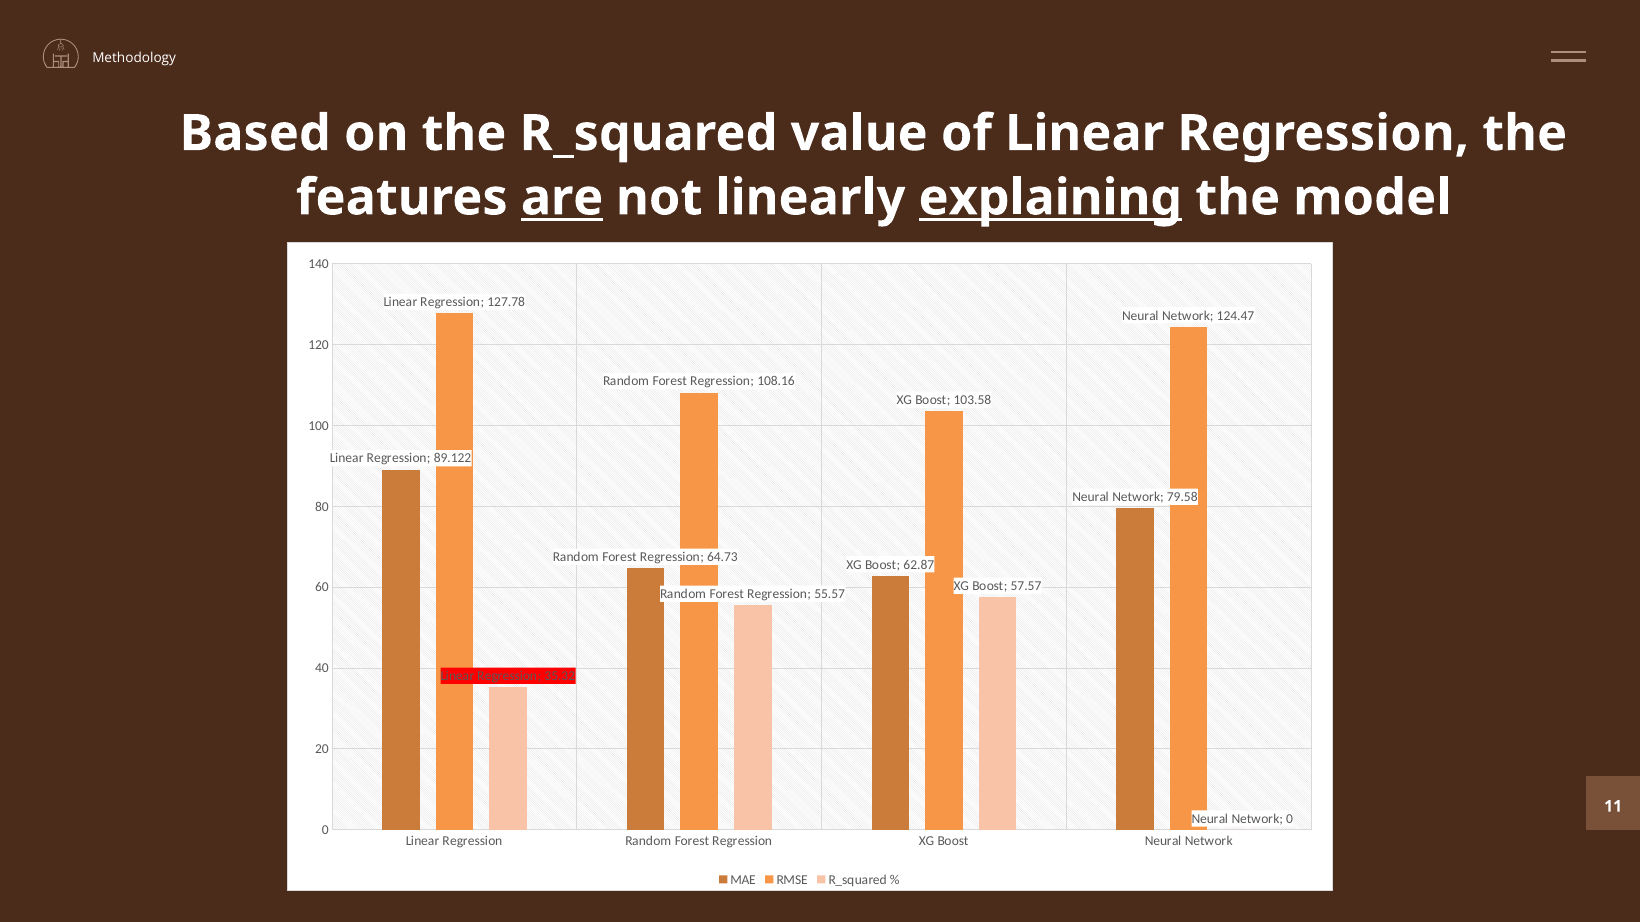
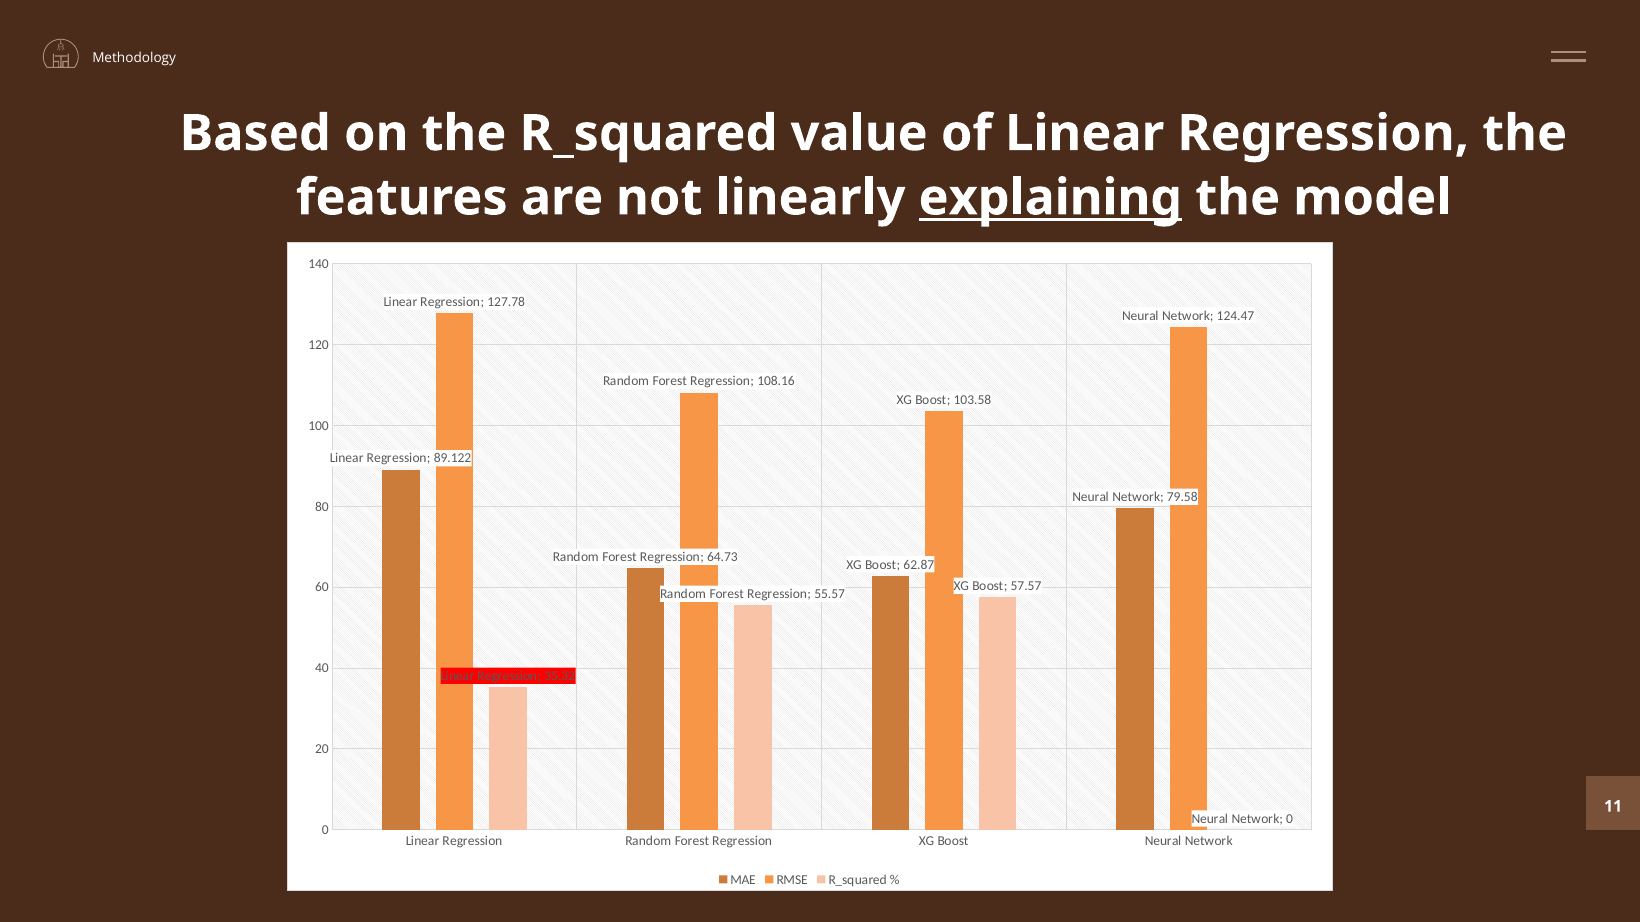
are underline: present -> none (562, 198)
